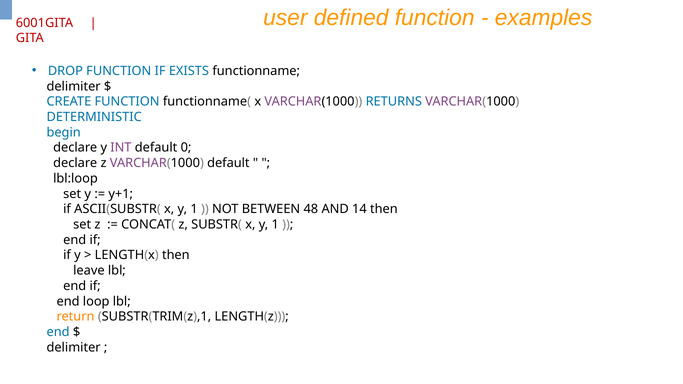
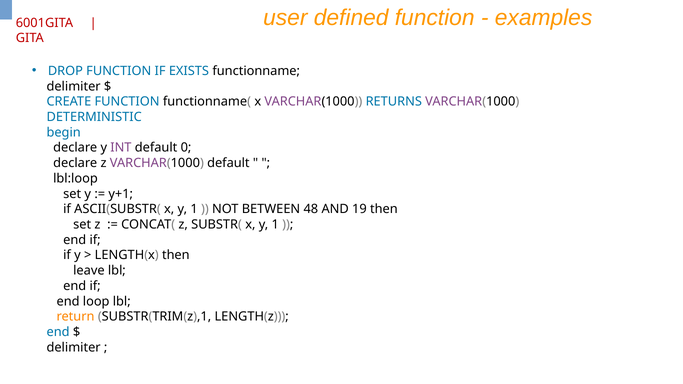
14: 14 -> 19 (359, 209)
